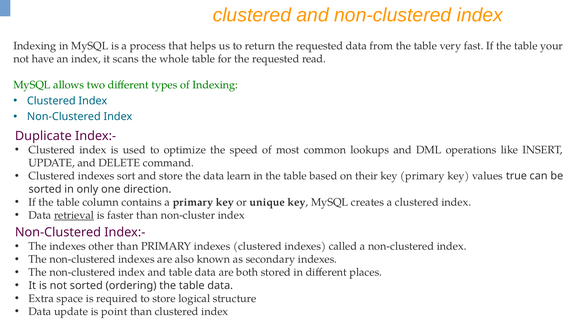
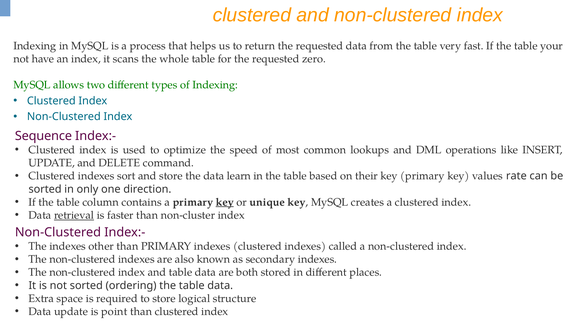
read: read -> zero (314, 59)
Duplicate: Duplicate -> Sequence (43, 136)
true: true -> rate (516, 176)
key underline: none -> present (225, 202)
